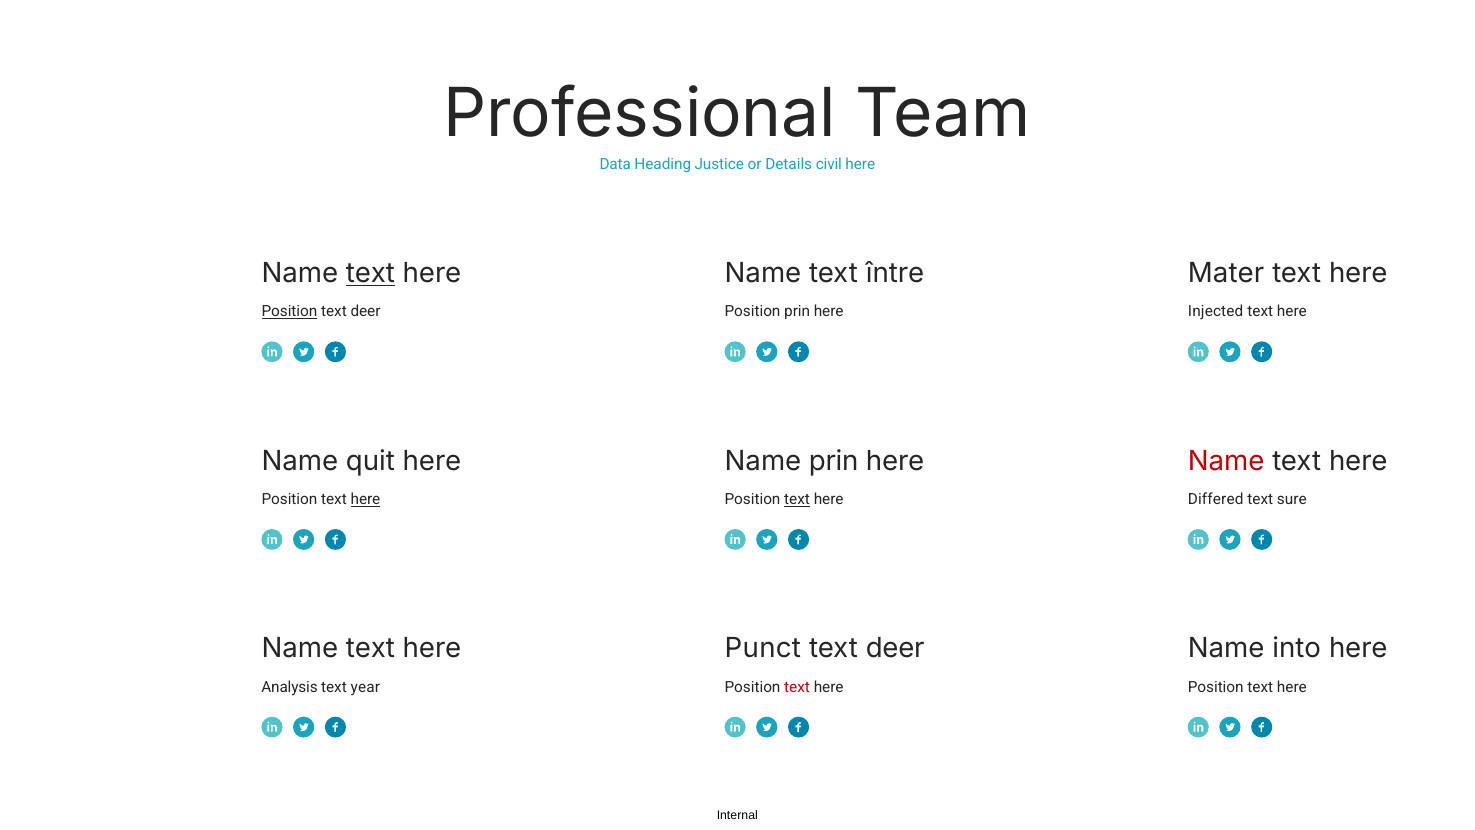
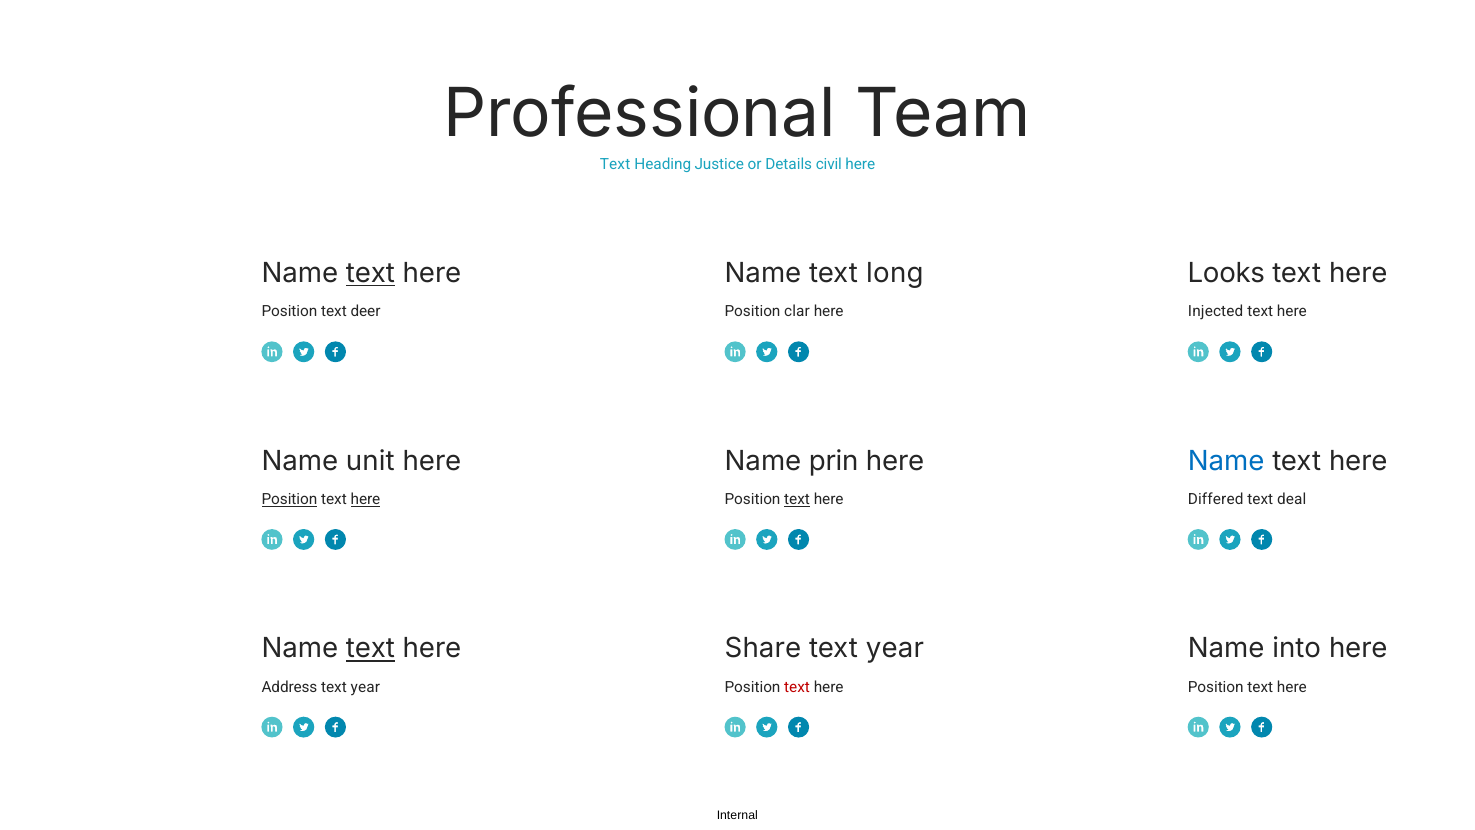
Data: Data -> Text (615, 164)
între: între -> long (895, 273)
Mater: Mater -> Looks (1226, 273)
Position underline: present -> none (289, 312)
Position prin: prin -> clar (797, 312)
quit: quit -> unit (370, 461)
Name colour: red -> blue (1226, 461)
Position underline: none -> present (289, 499)
sure: sure -> deal (1292, 499)
text underline: none -> present (370, 649)
Punct: Punct -> Share (763, 649)
deer: deer -> year (895, 649)
Analysis: Analysis -> Address (289, 687)
